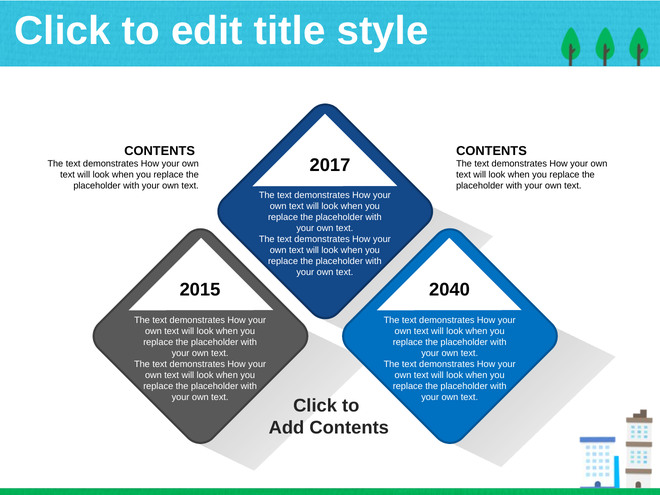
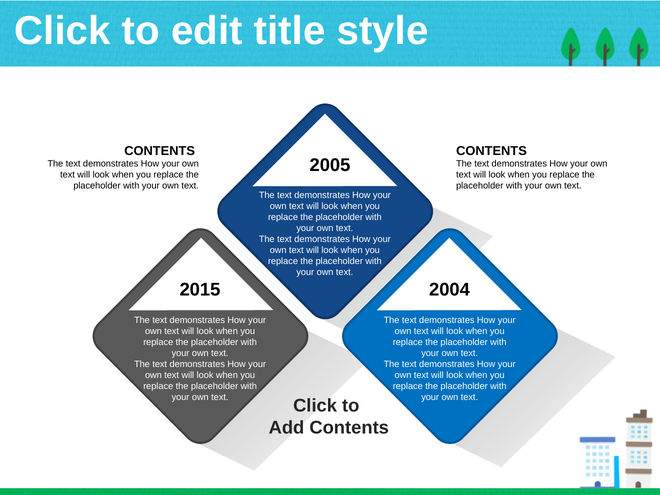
2017: 2017 -> 2005 (330, 165)
2040: 2040 -> 2004 (449, 290)
